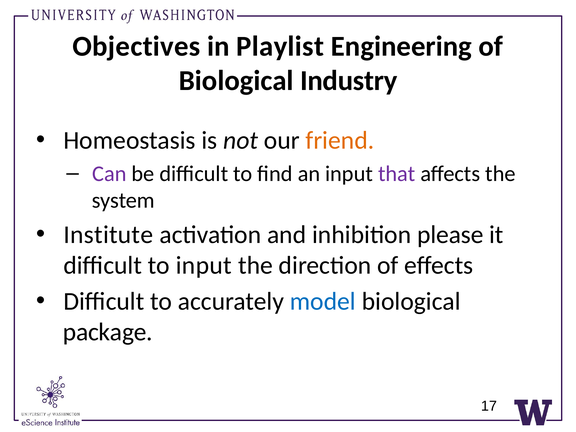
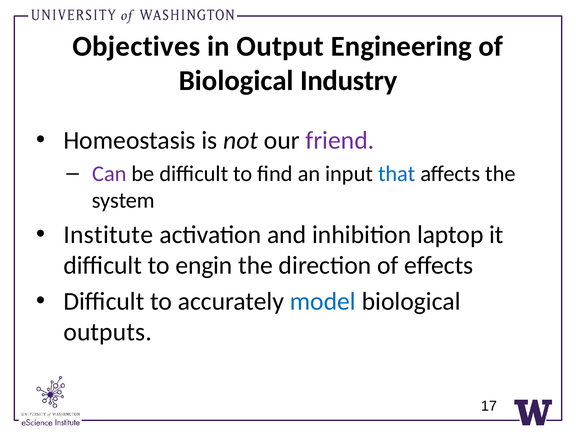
Playlist: Playlist -> Output (280, 46)
friend colour: orange -> purple (340, 141)
that colour: purple -> blue (397, 174)
please: please -> laptop (450, 235)
to input: input -> engin (204, 265)
package: package -> outputs (108, 332)
